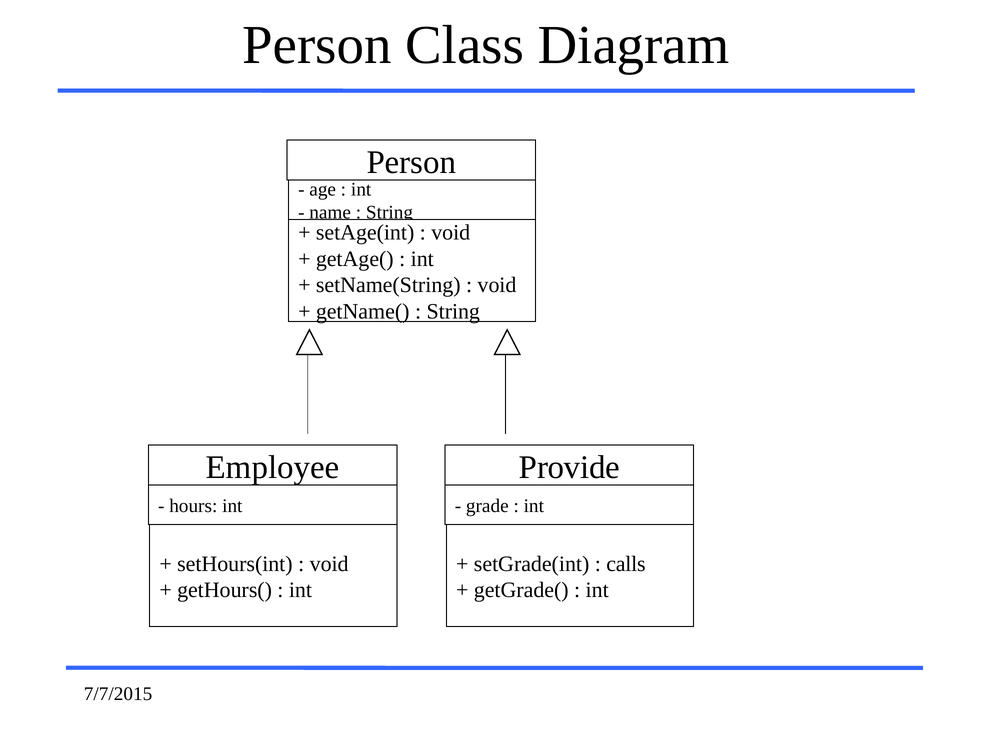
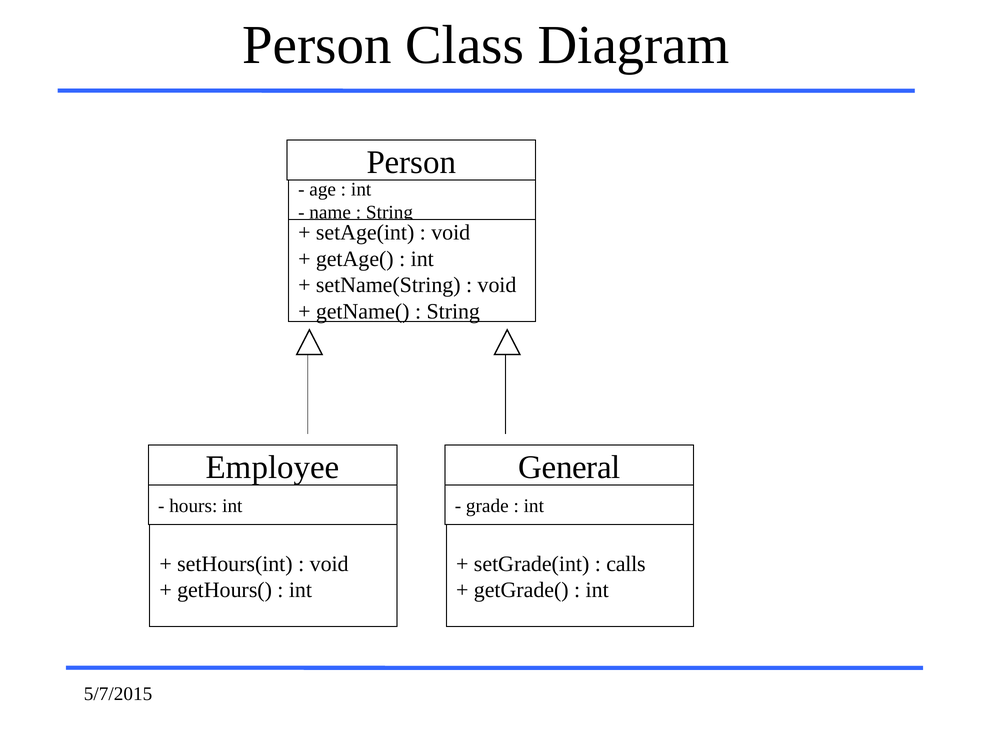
Provide: Provide -> General (569, 467)
7/7/2015: 7/7/2015 -> 5/7/2015 (118, 694)
